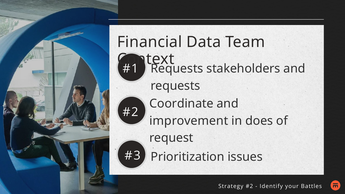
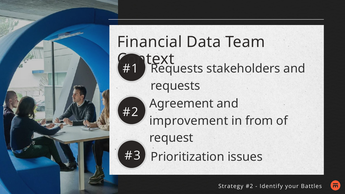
Coordinate: Coordinate -> Agreement (181, 104)
does: does -> from (259, 121)
